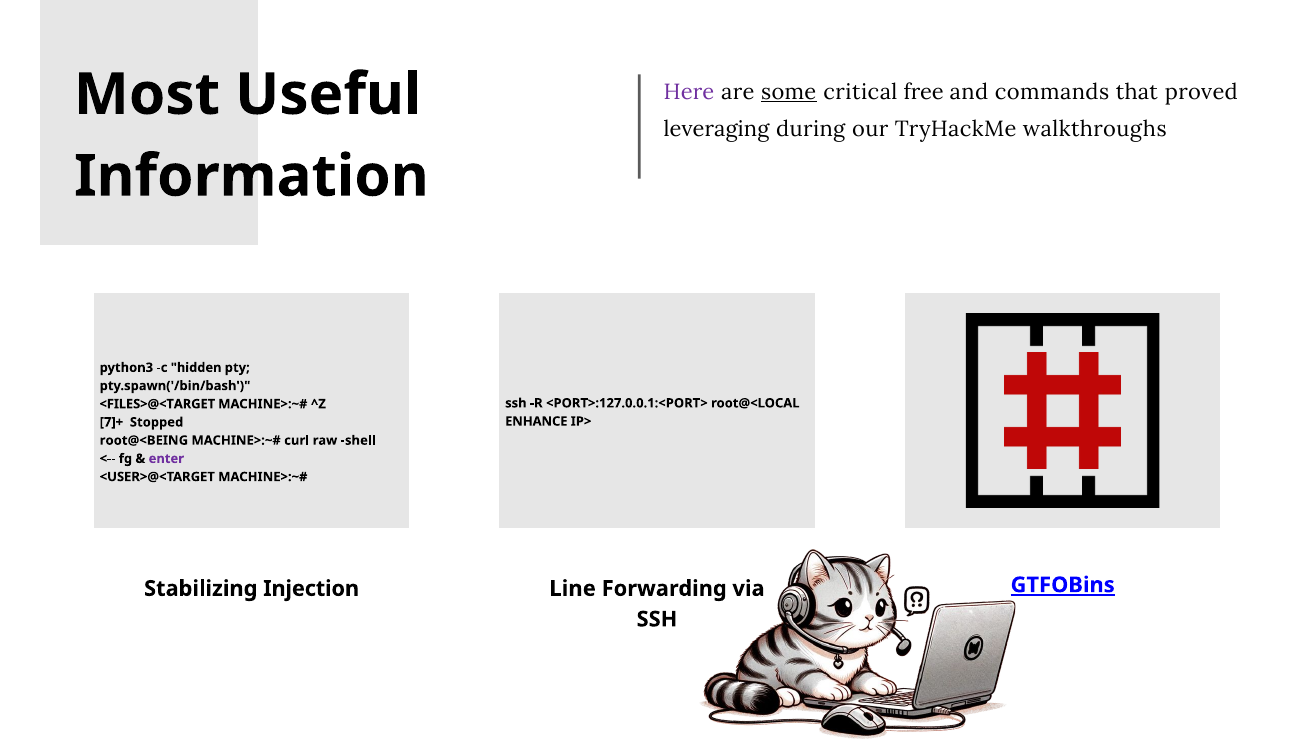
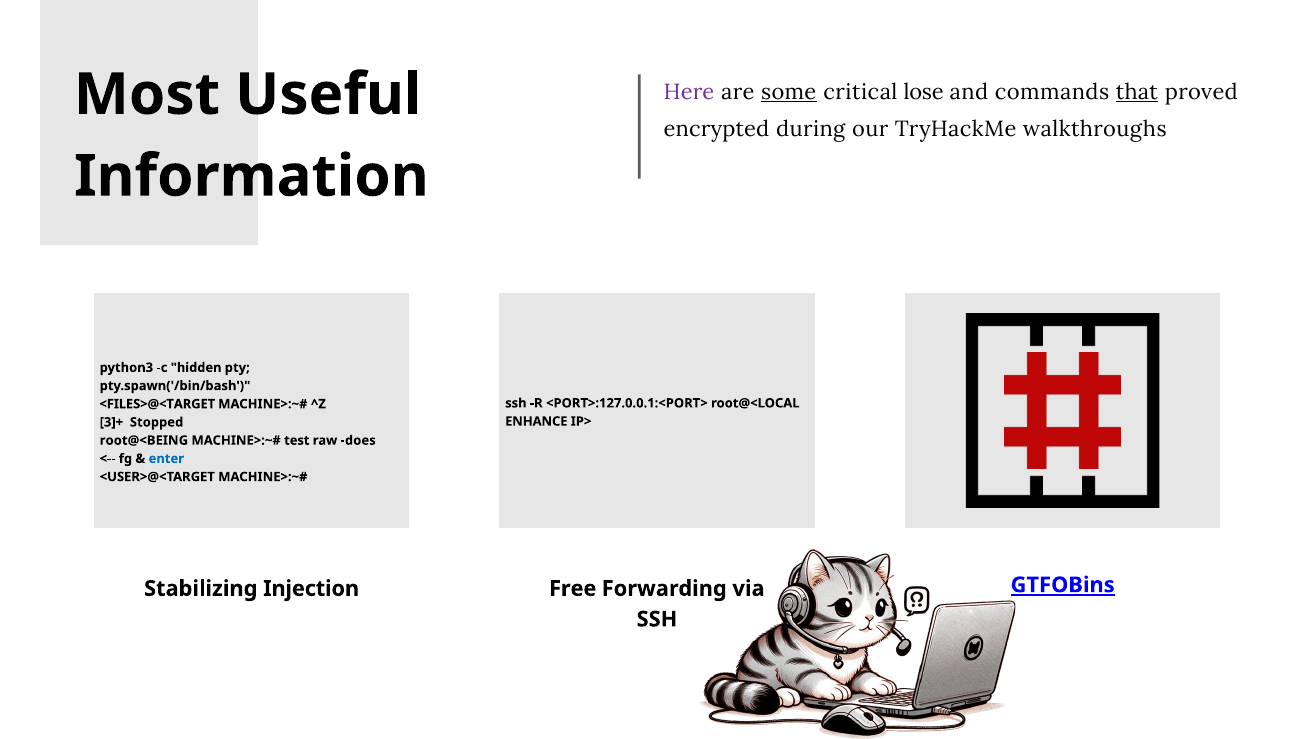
free: free -> lose (924, 92)
that underline: none -> present (1137, 92)
leveraging: leveraging -> encrypted (716, 129)
7]+: 7]+ -> 3]+ (111, 422)
curl: curl -> test (297, 440)
shell: shell -> does (358, 440)
enter colour: purple -> blue (166, 459)
Line: Line -> Free (573, 589)
